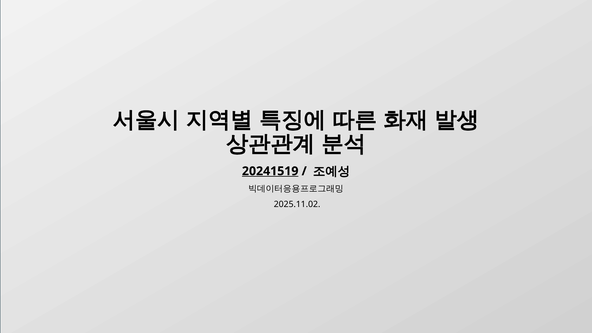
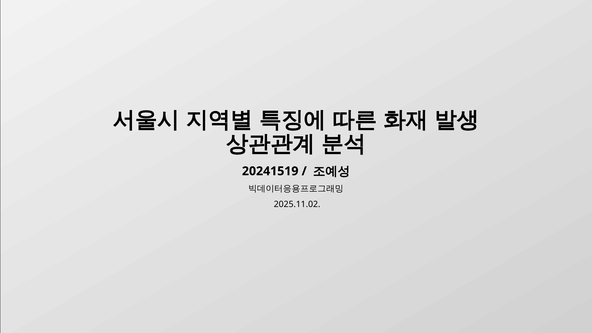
20241519 underline: present -> none (270, 171)
